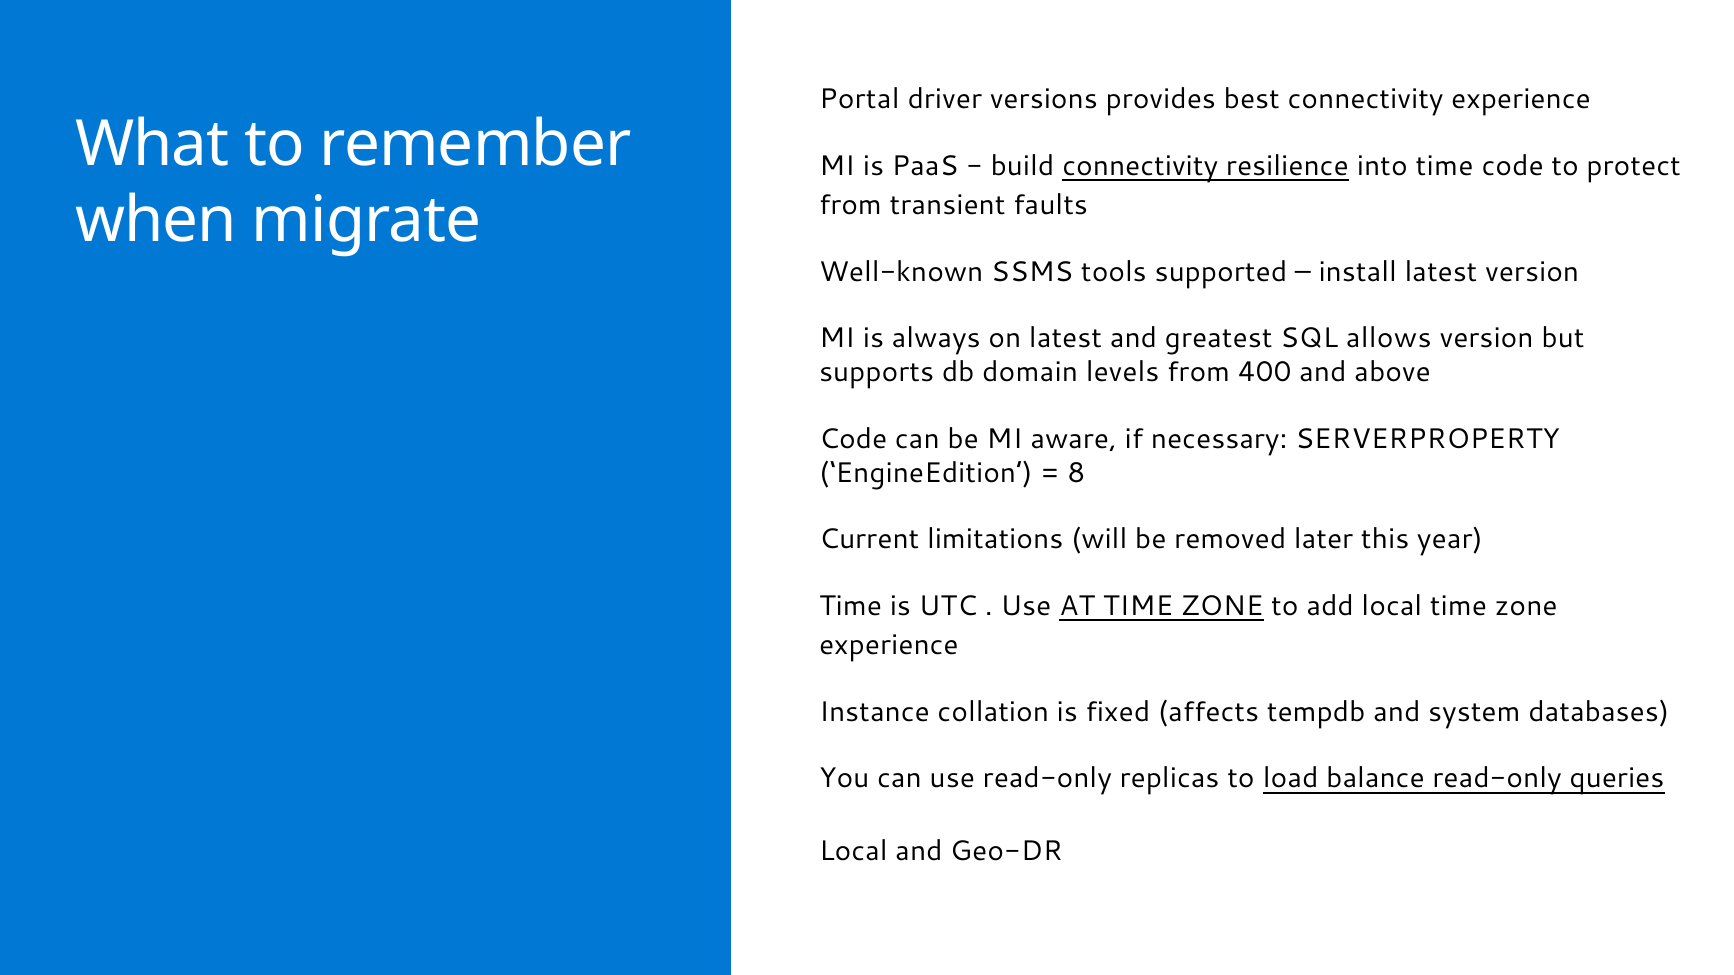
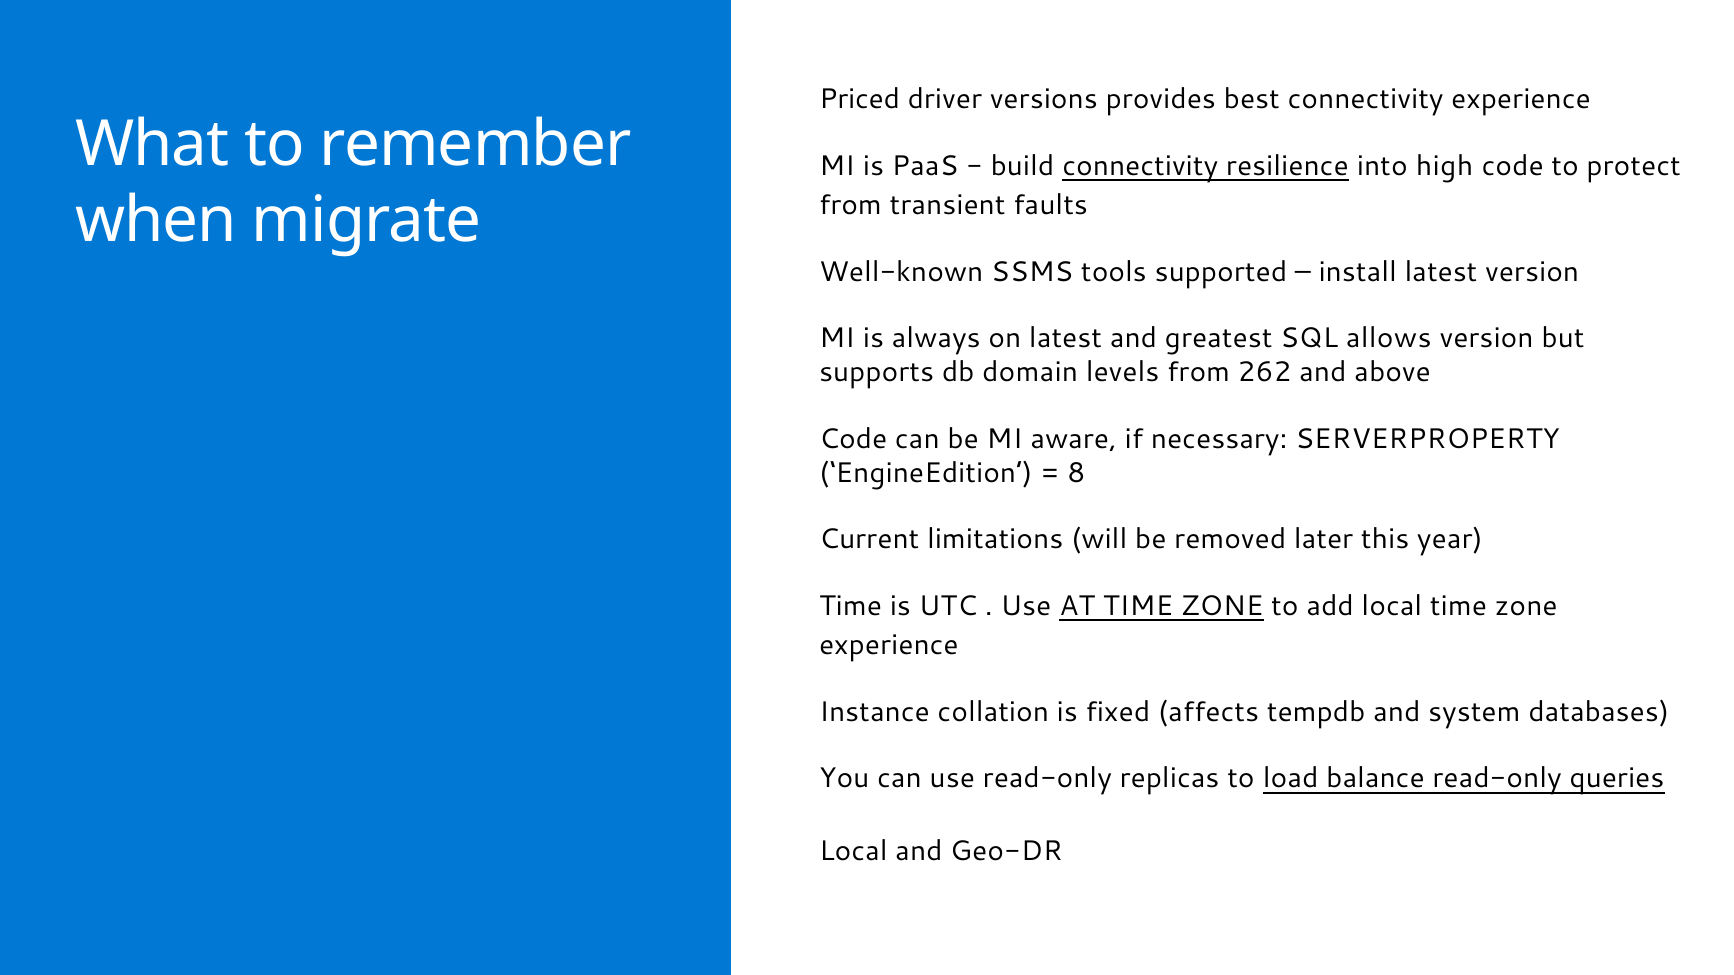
Portal: Portal -> Priced (860, 99)
into time: time -> high (1445, 166)
400: 400 -> 262 (1265, 373)
